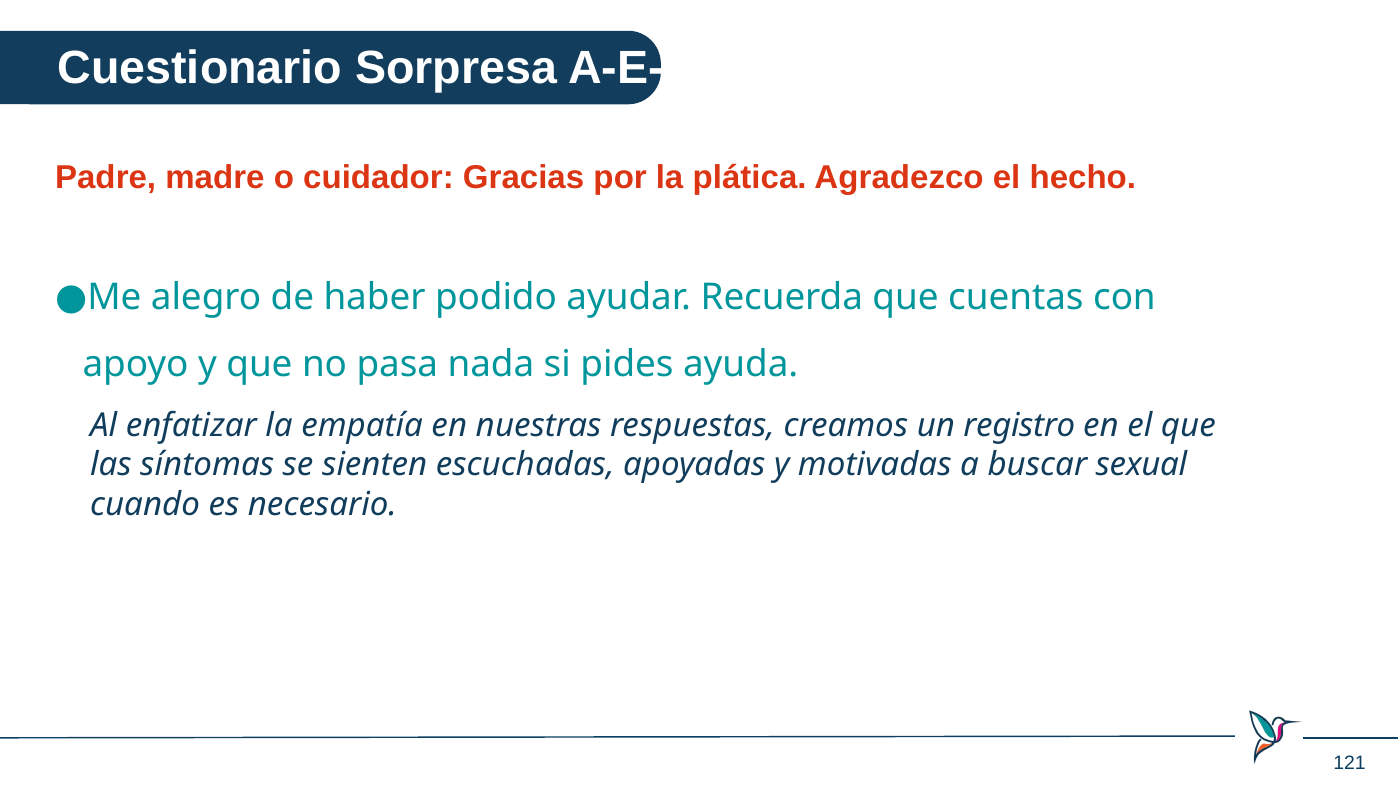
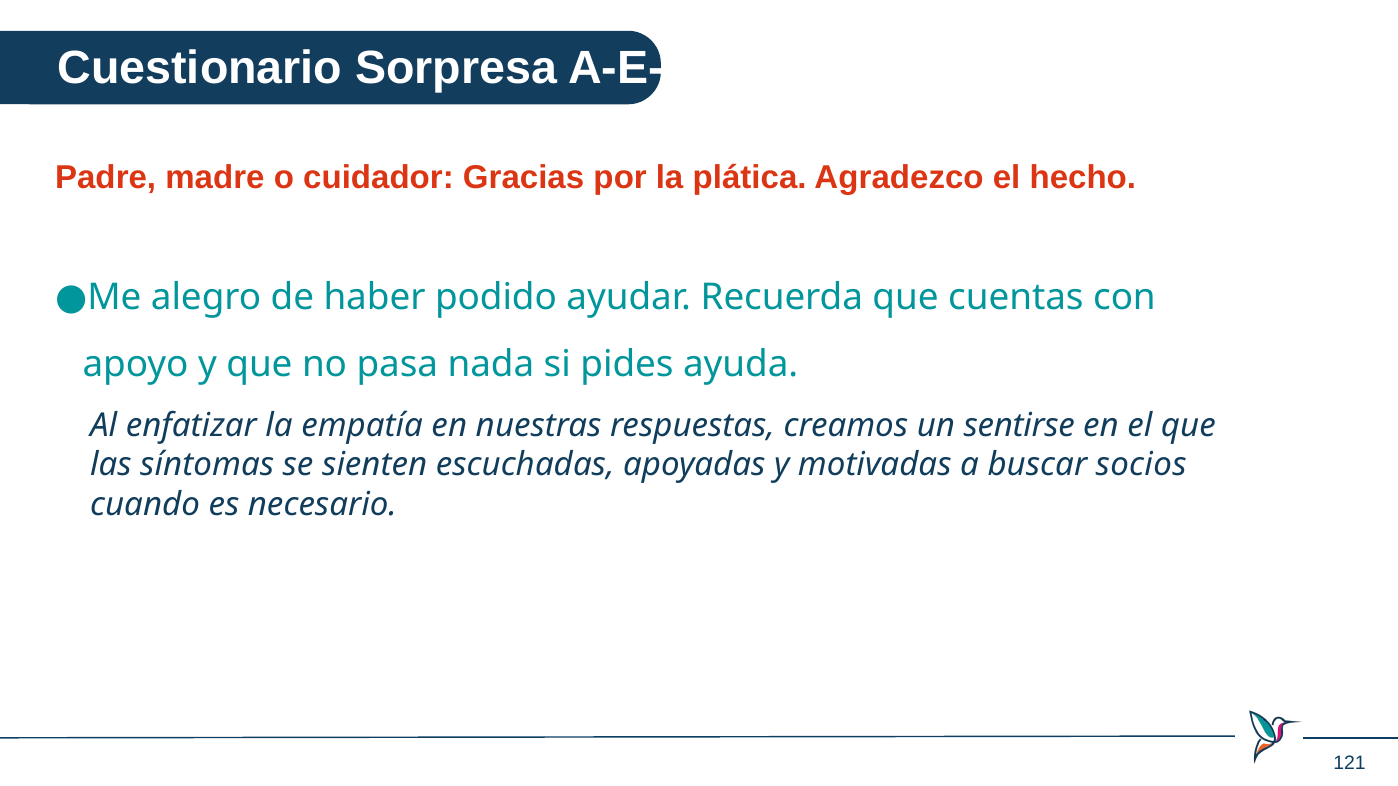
registro: registro -> sentirse (1019, 425)
sexual: sexual -> socios (1141, 465)
